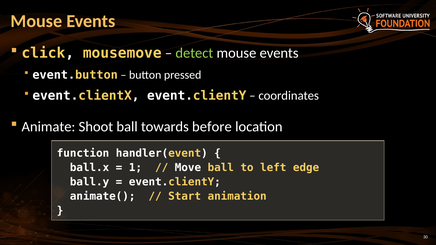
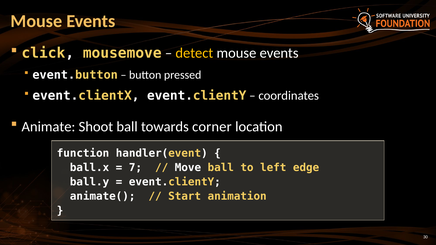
detect colour: light green -> yellow (194, 53)
before: before -> corner (212, 127)
1: 1 -> 7 (135, 168)
